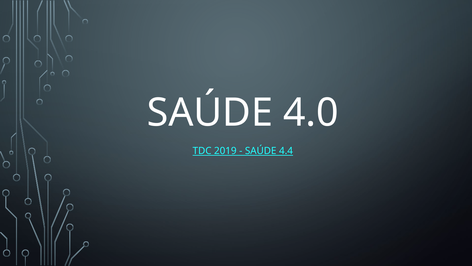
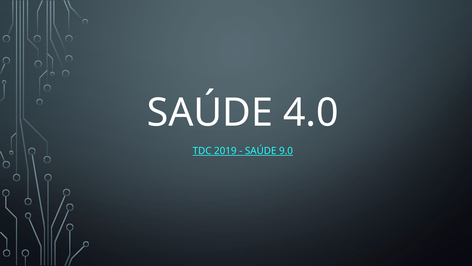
4.4: 4.4 -> 9.0 (286, 151)
